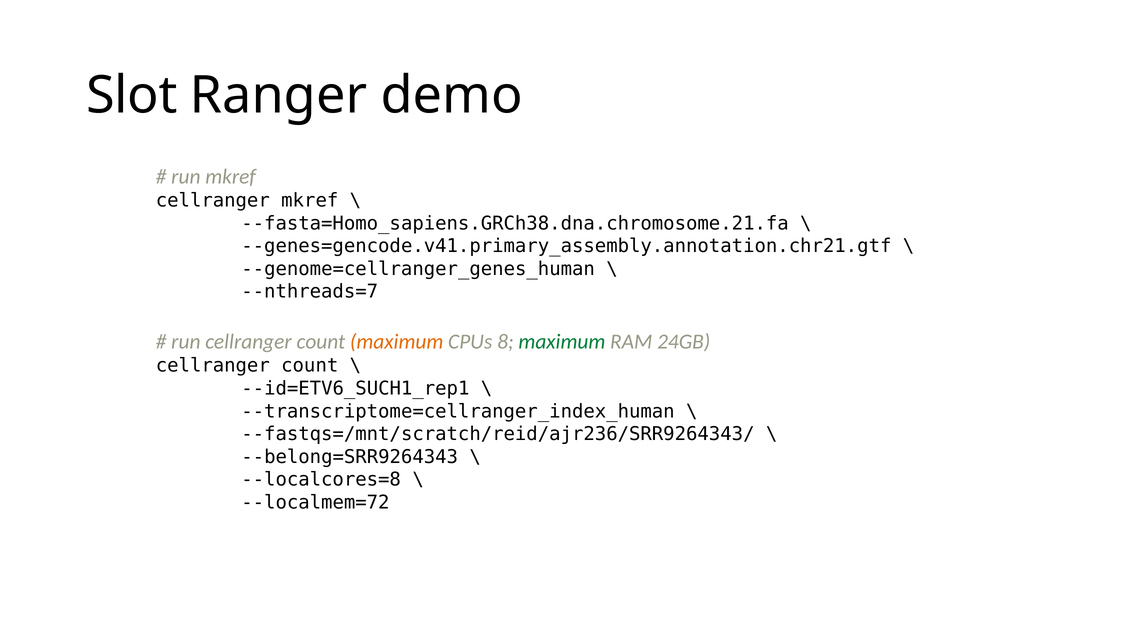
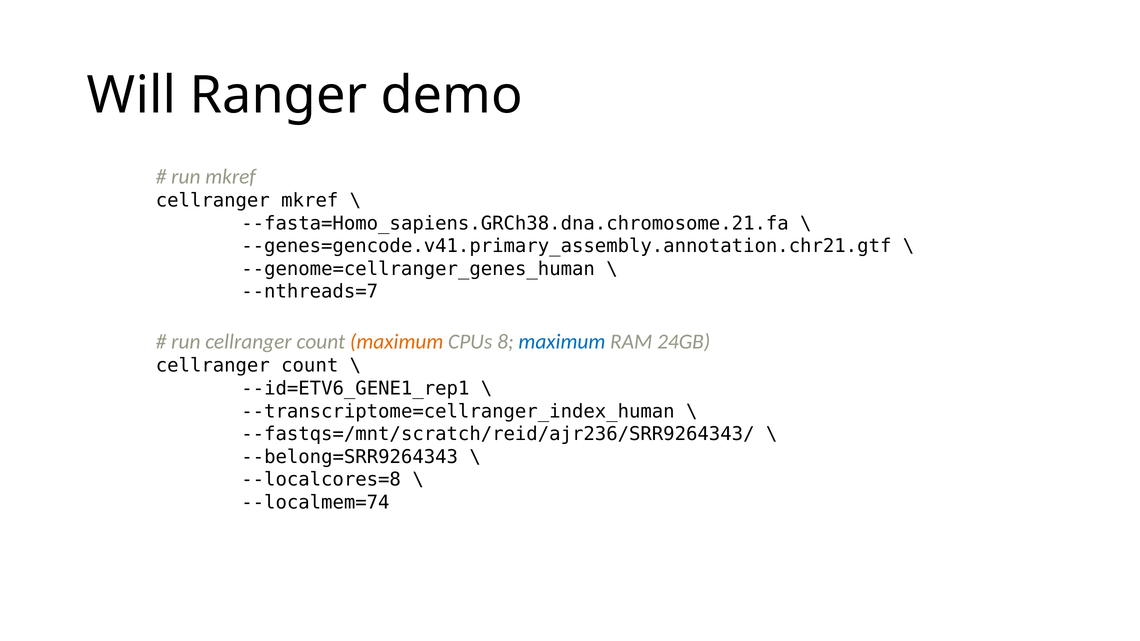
Slot: Slot -> Will (132, 96)
maximum colour: green -> blue (562, 342)
--id=ETV6_SUCH1_rep1: --id=ETV6_SUCH1_rep1 -> --id=ETV6_GENE1_rep1 (355, 389)
--localmem=72: --localmem=72 -> --localmem=74 (315, 503)
